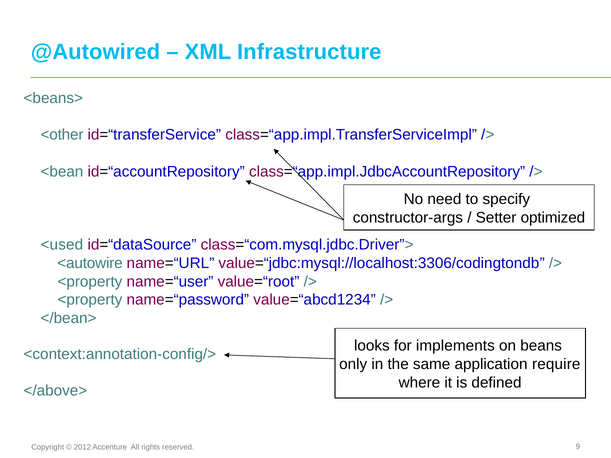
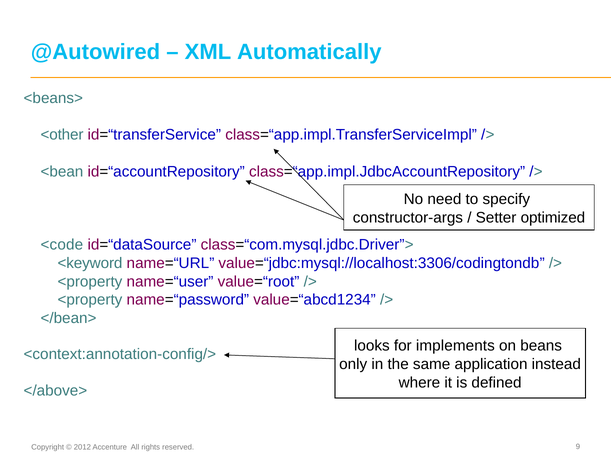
Infrastructure: Infrastructure -> Automatically (309, 52)
<used: <used -> <code (62, 245)
<autowire: <autowire -> <keyword (90, 263)
require: require -> instead (556, 364)
